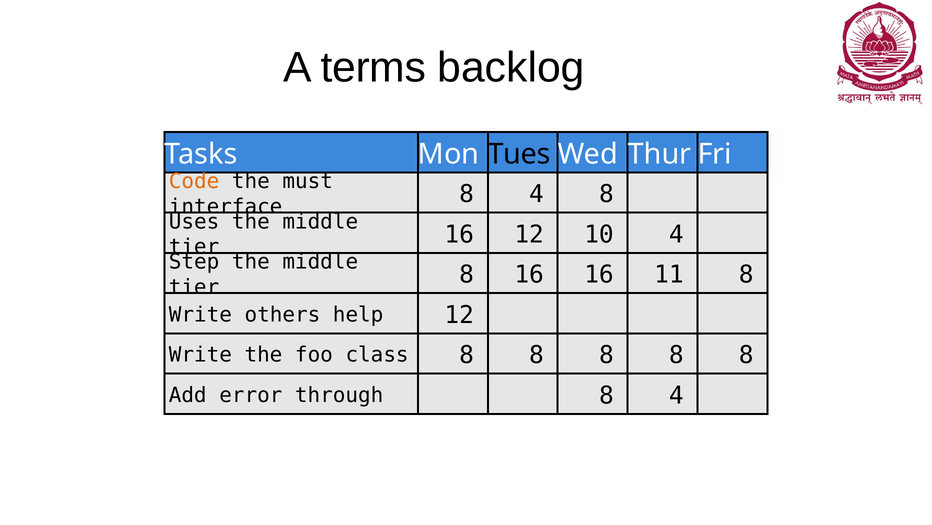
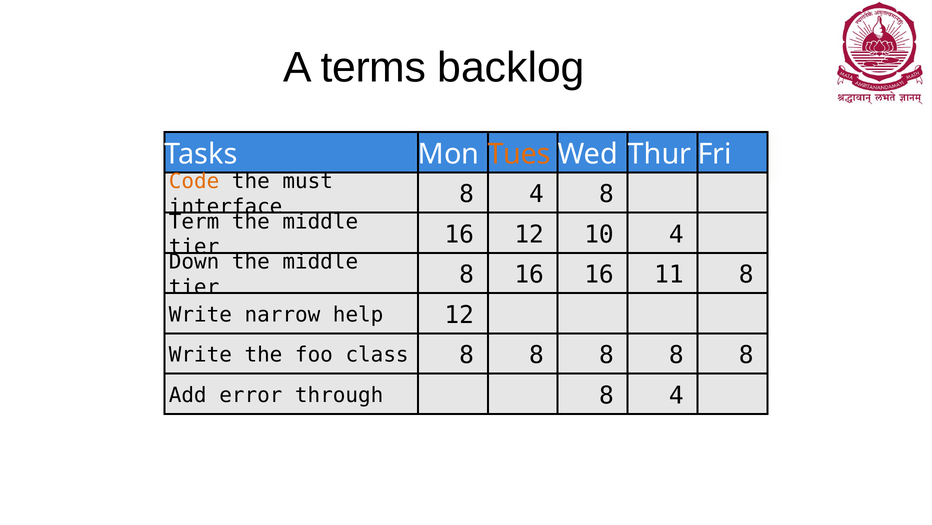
Tues colour: black -> orange (519, 154)
Uses: Uses -> Term (194, 221)
Step: Step -> Down (194, 262)
others: others -> narrow (282, 314)
